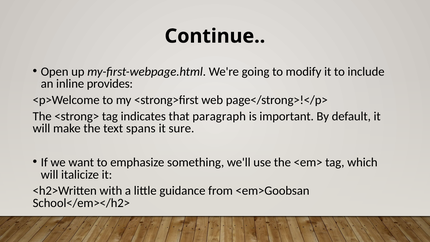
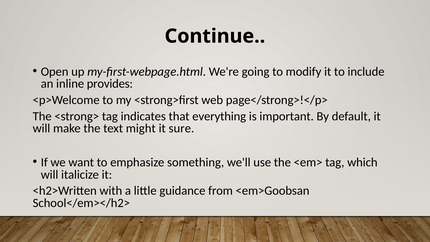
paragraph: paragraph -> everything (219, 116)
spans: spans -> might (141, 128)
